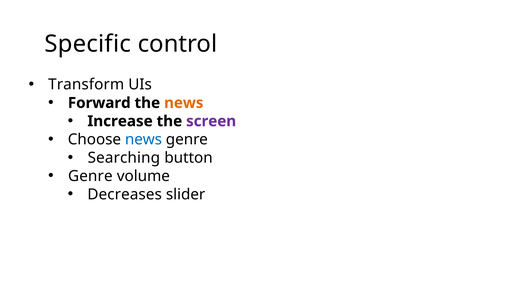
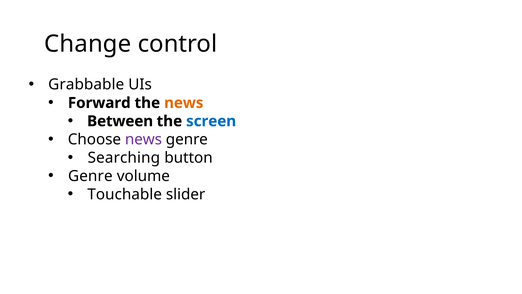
Specific: Specific -> Change (88, 44)
Transform: Transform -> Grabbable (86, 84)
Increase: Increase -> Between (120, 121)
screen colour: purple -> blue (211, 121)
news colour: blue -> purple (143, 139)
Decreases: Decreases -> Touchable (125, 194)
